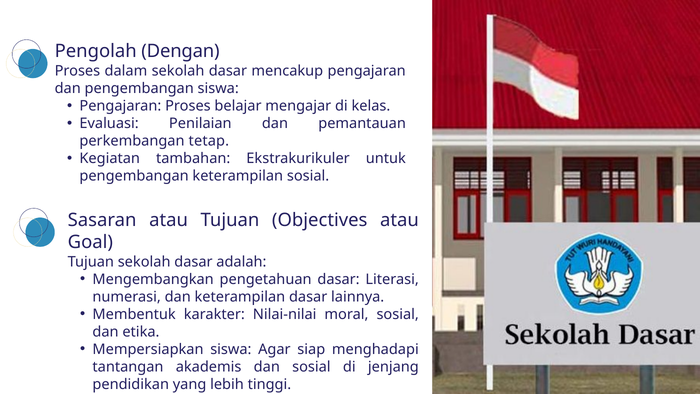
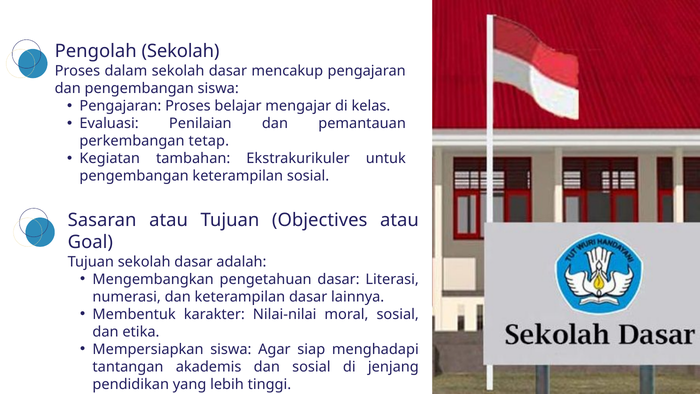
Pengolah Dengan: Dengan -> Sekolah (180, 51)
